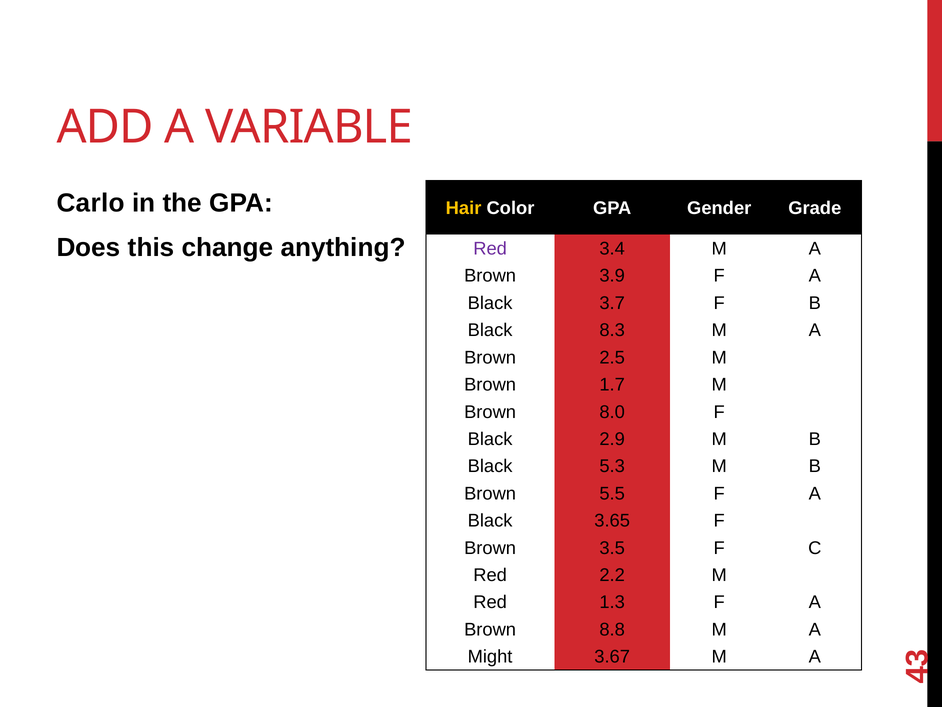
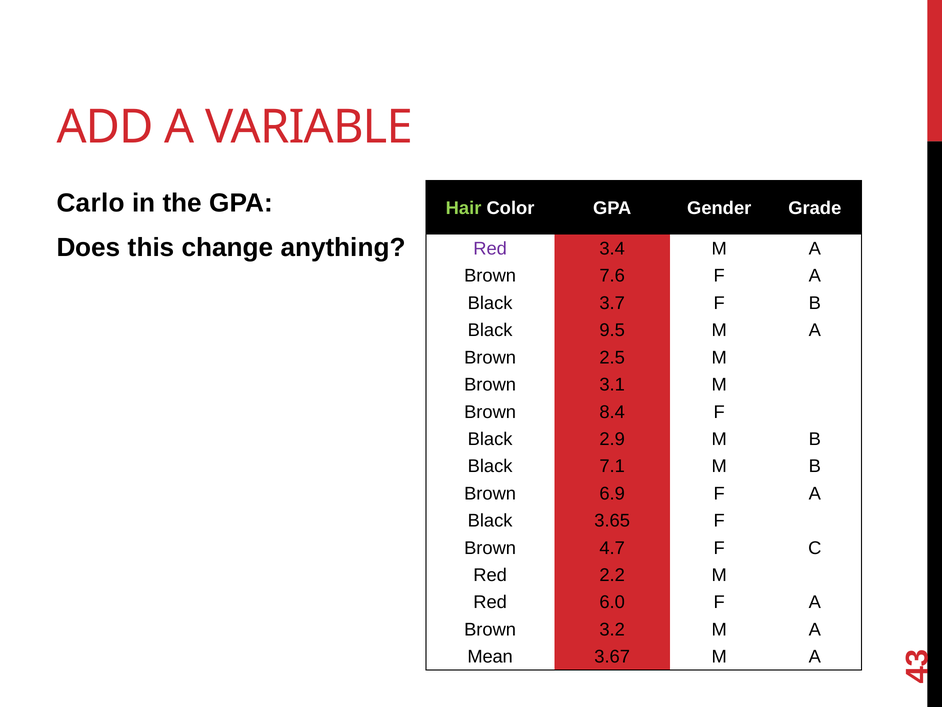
Hair colour: yellow -> light green (464, 208)
3.9: 3.9 -> 7.6 (612, 276)
8.3: 8.3 -> 9.5 (612, 330)
1.7: 1.7 -> 3.1 (612, 384)
8.0: 8.0 -> 8.4 (612, 412)
5.3: 5.3 -> 7.1 (612, 466)
5.5: 5.5 -> 6.9 (612, 493)
3.5: 3.5 -> 4.7 (612, 548)
1.3: 1.3 -> 6.0 (612, 602)
8.8: 8.8 -> 3.2 (612, 629)
Might: Might -> Mean (490, 656)
